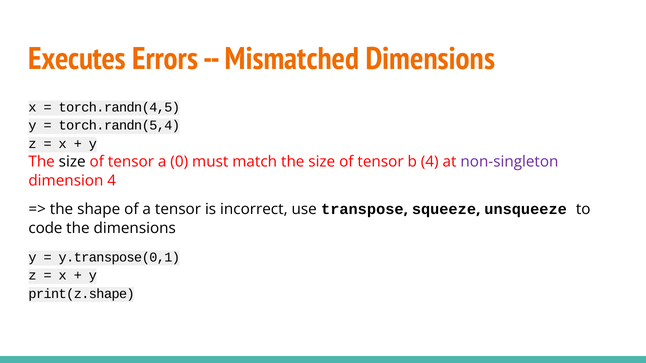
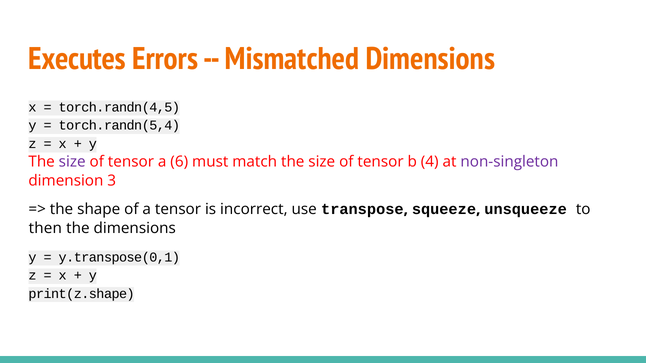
size colour: black -> purple (72, 162)
0: 0 -> 6 (179, 162)
dimension 4: 4 -> 3 (112, 181)
code: code -> then (45, 228)
